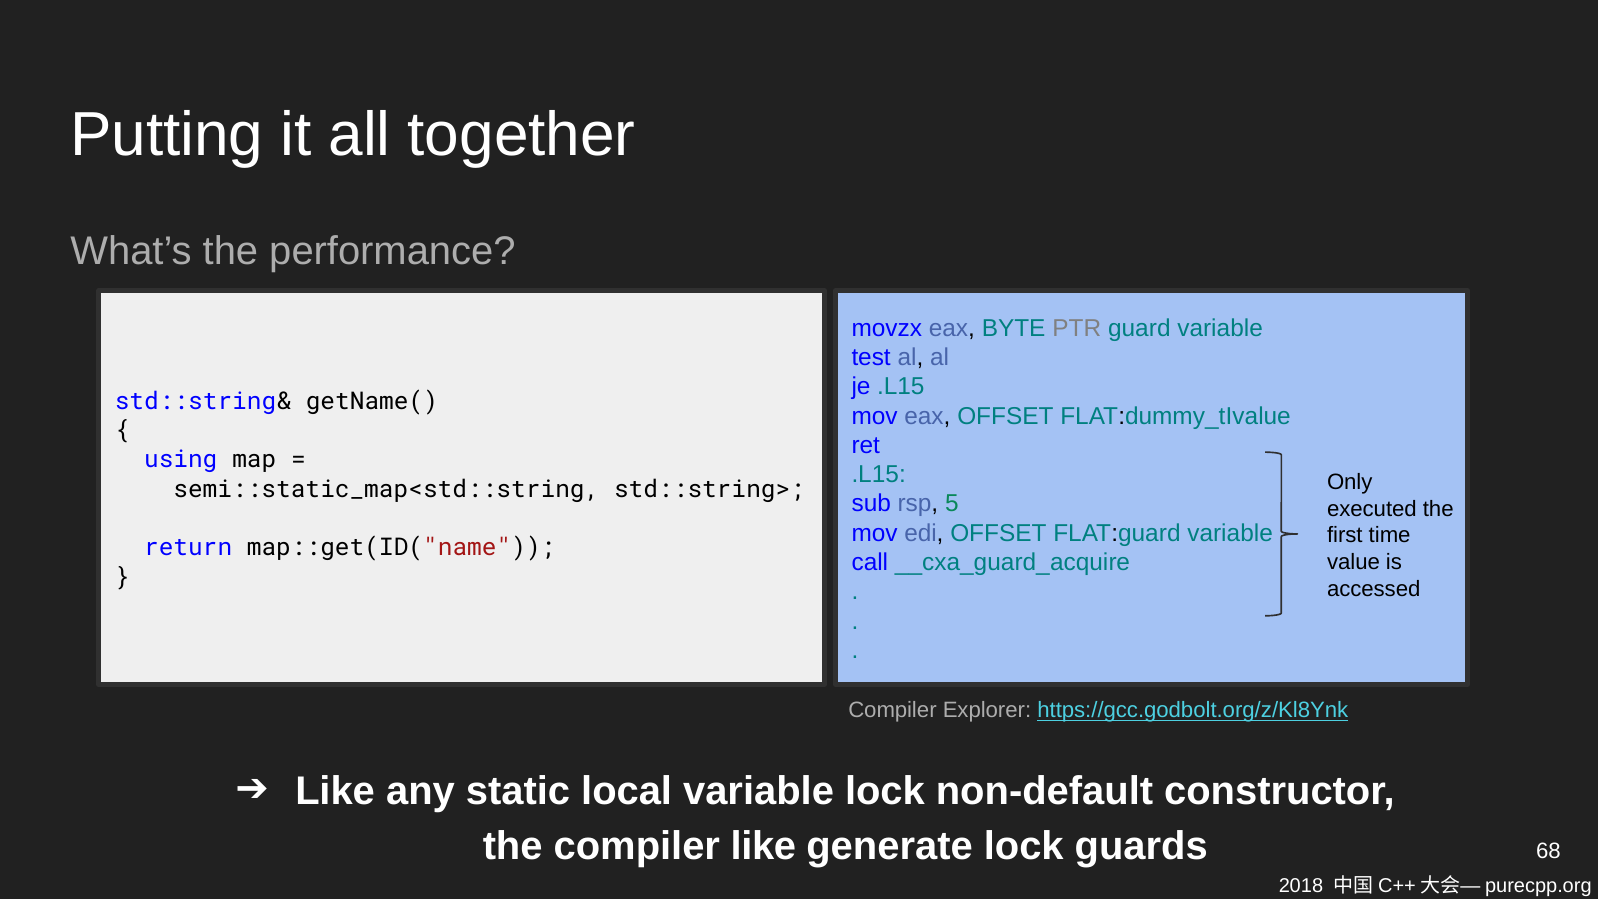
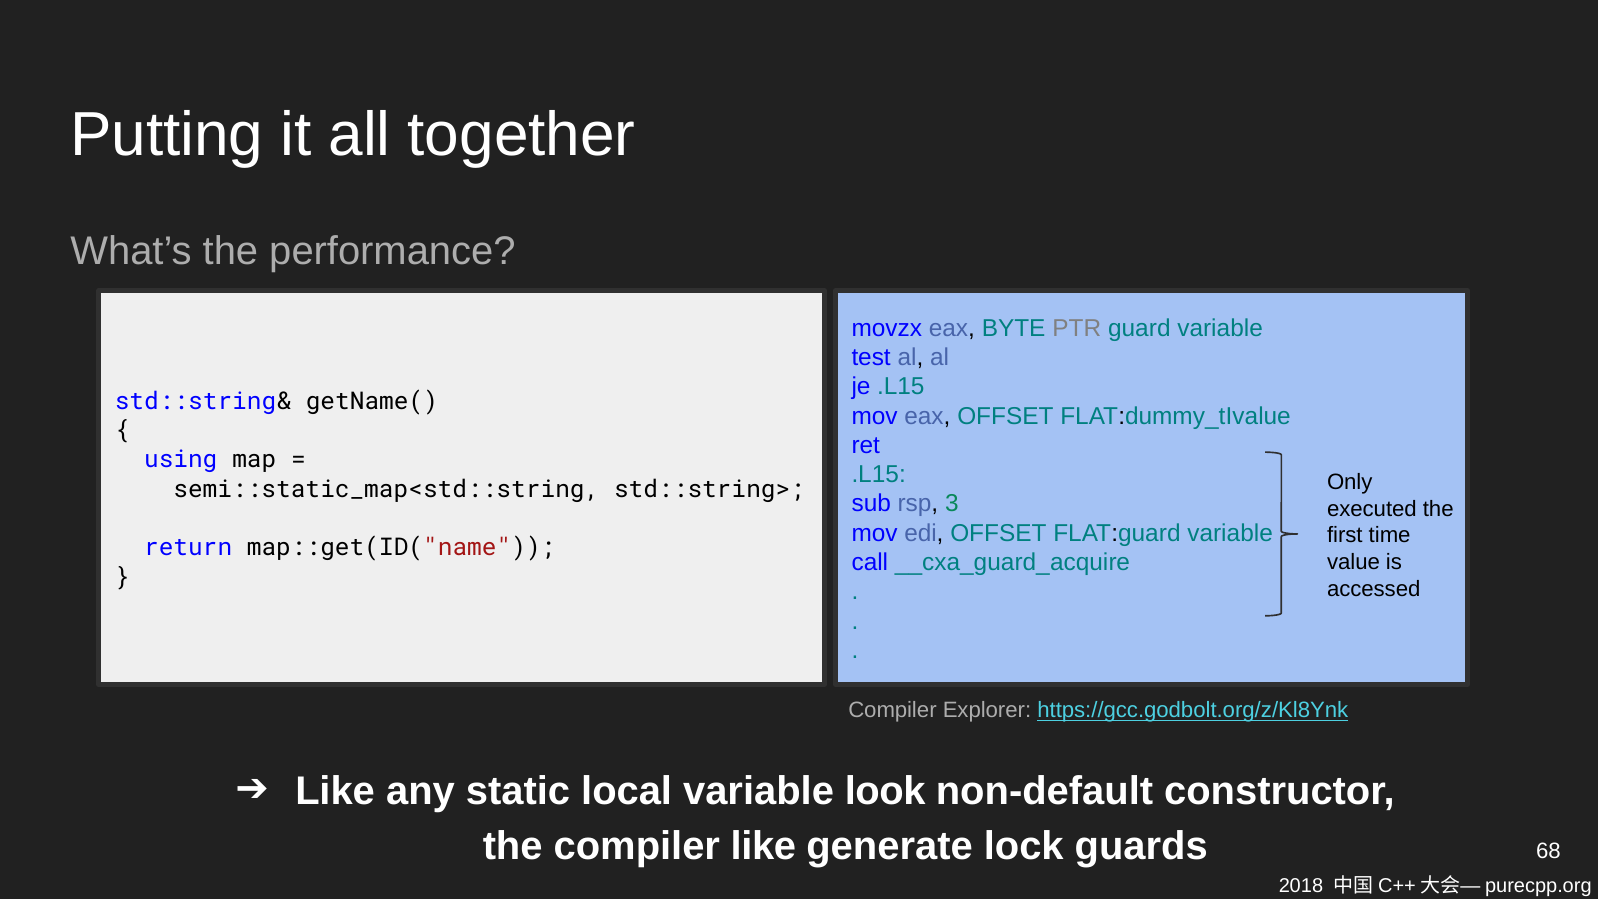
5: 5 -> 3 (952, 504)
variable lock: lock -> look (885, 791)
